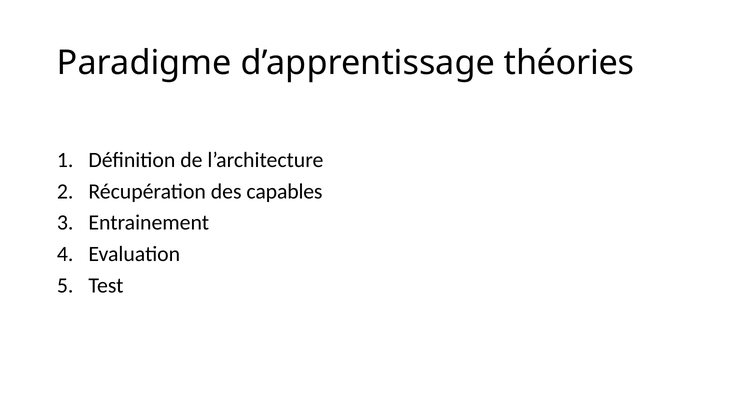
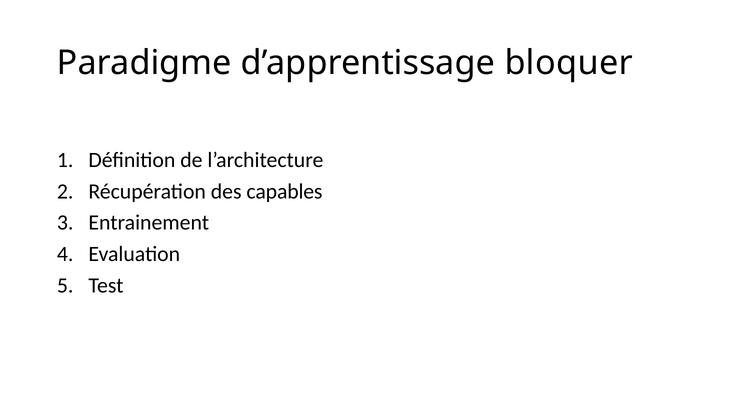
théories: théories -> bloquer (569, 63)
